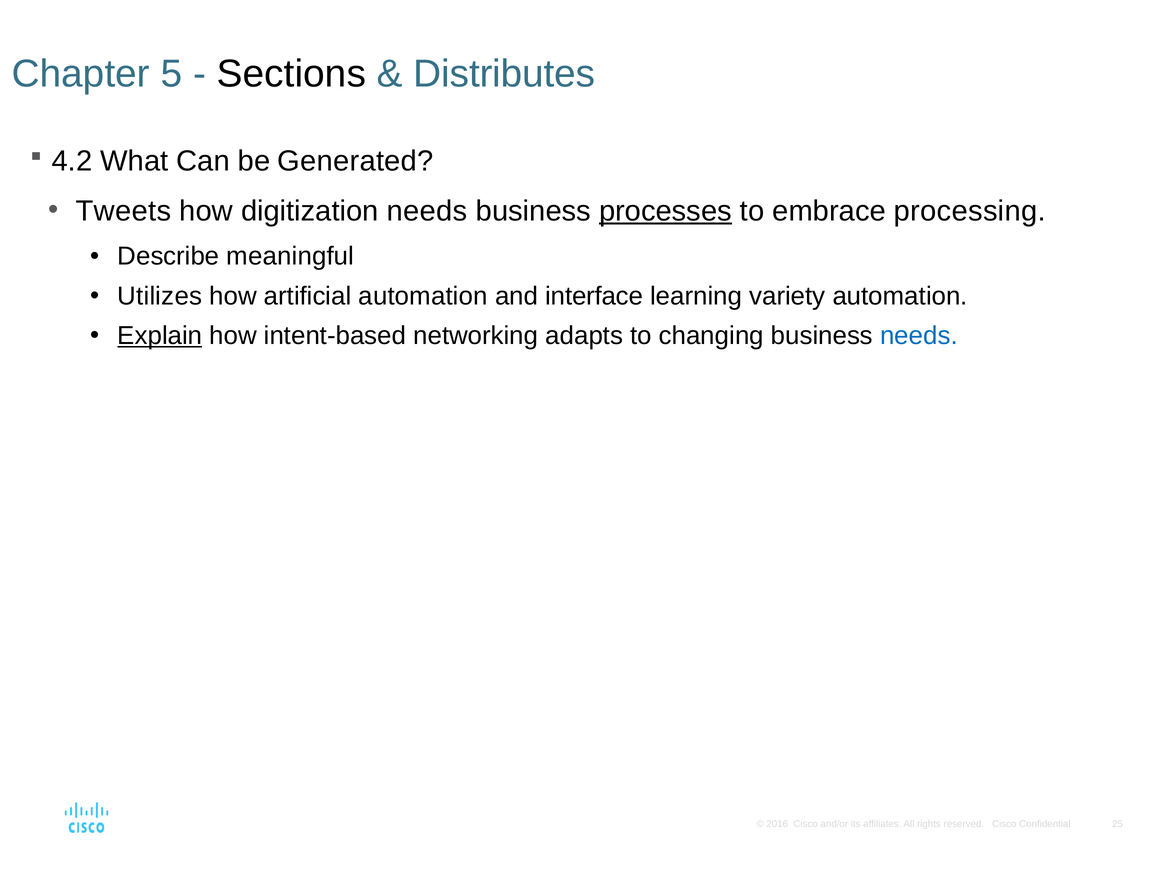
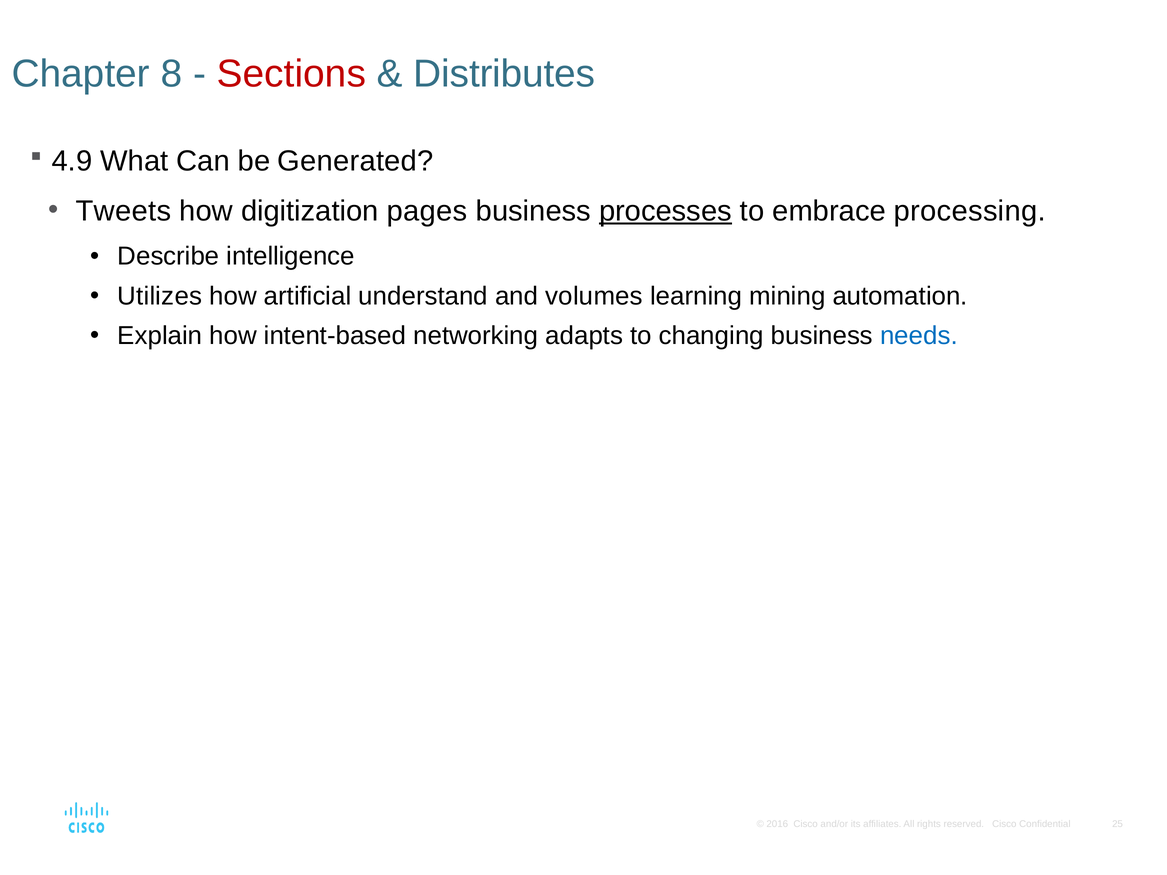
5: 5 -> 8 (172, 74)
Sections colour: black -> red (291, 74)
4.2: 4.2 -> 4.9 (72, 161)
digitization needs: needs -> pages (427, 211)
meaningful: meaningful -> intelligence (290, 257)
artificial automation: automation -> understand (423, 296)
interface: interface -> volumes (594, 296)
variety: variety -> mining (787, 296)
Explain underline: present -> none (160, 336)
